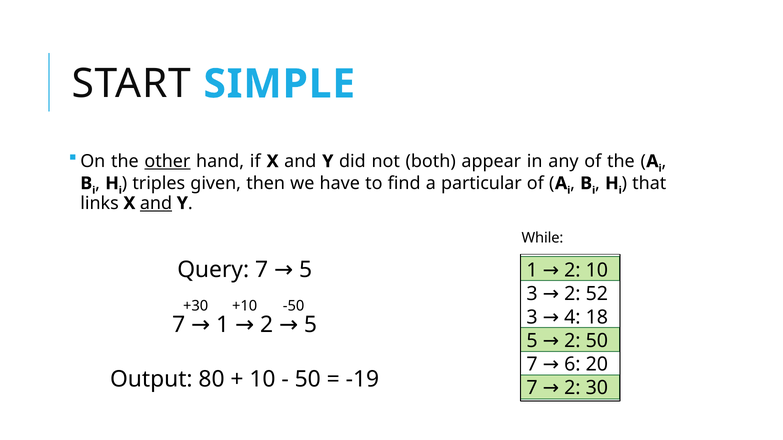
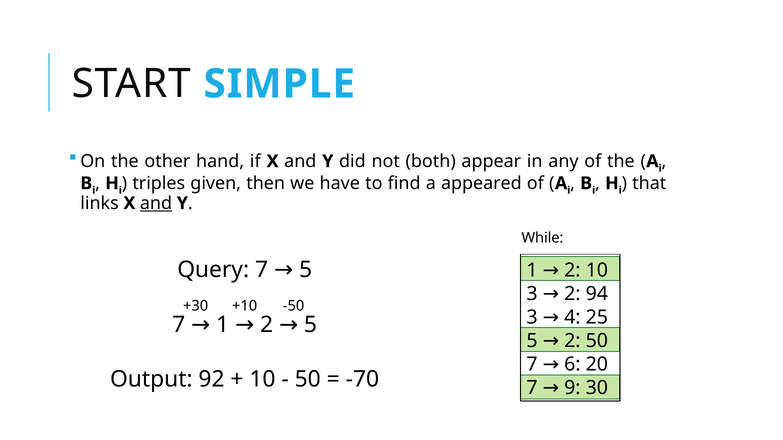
other underline: present -> none (167, 161)
particular: particular -> appeared (481, 183)
52: 52 -> 94 (597, 294)
18: 18 -> 25 (597, 318)
80: 80 -> 92 (212, 380)
-19: -19 -> -70 (362, 380)
7 2: 2 -> 9 (572, 388)
